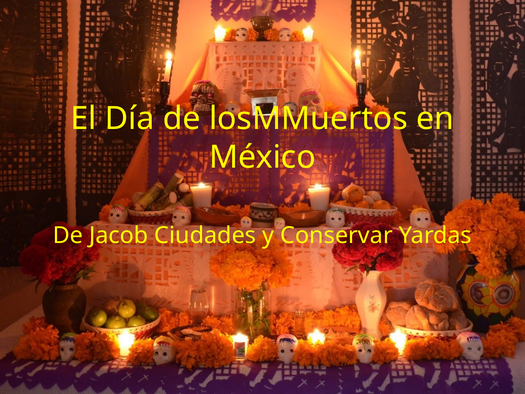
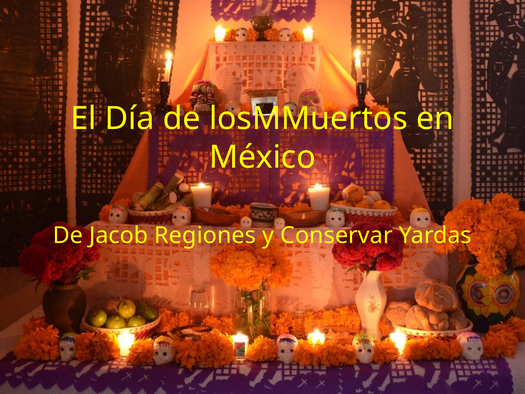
Ciudades: Ciudades -> Regiones (205, 235)
